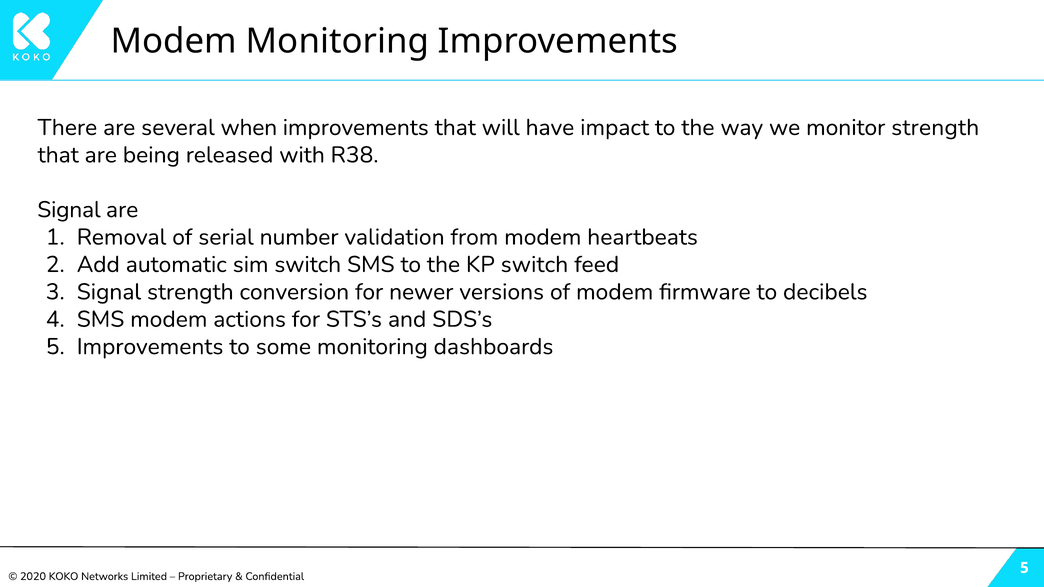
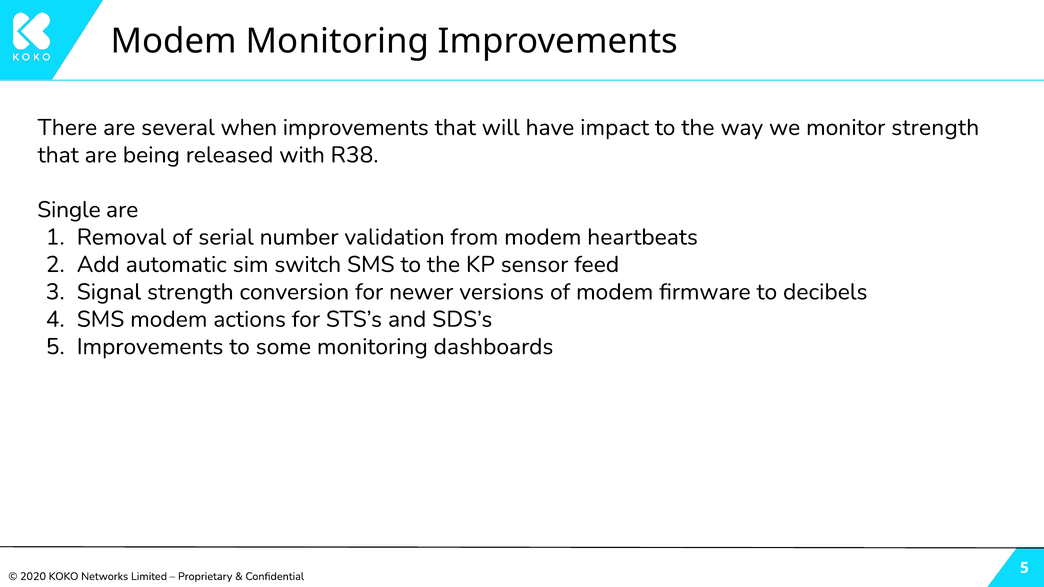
Signal: Signal -> Single (69, 210)
KP switch: switch -> sensor (535, 265)
